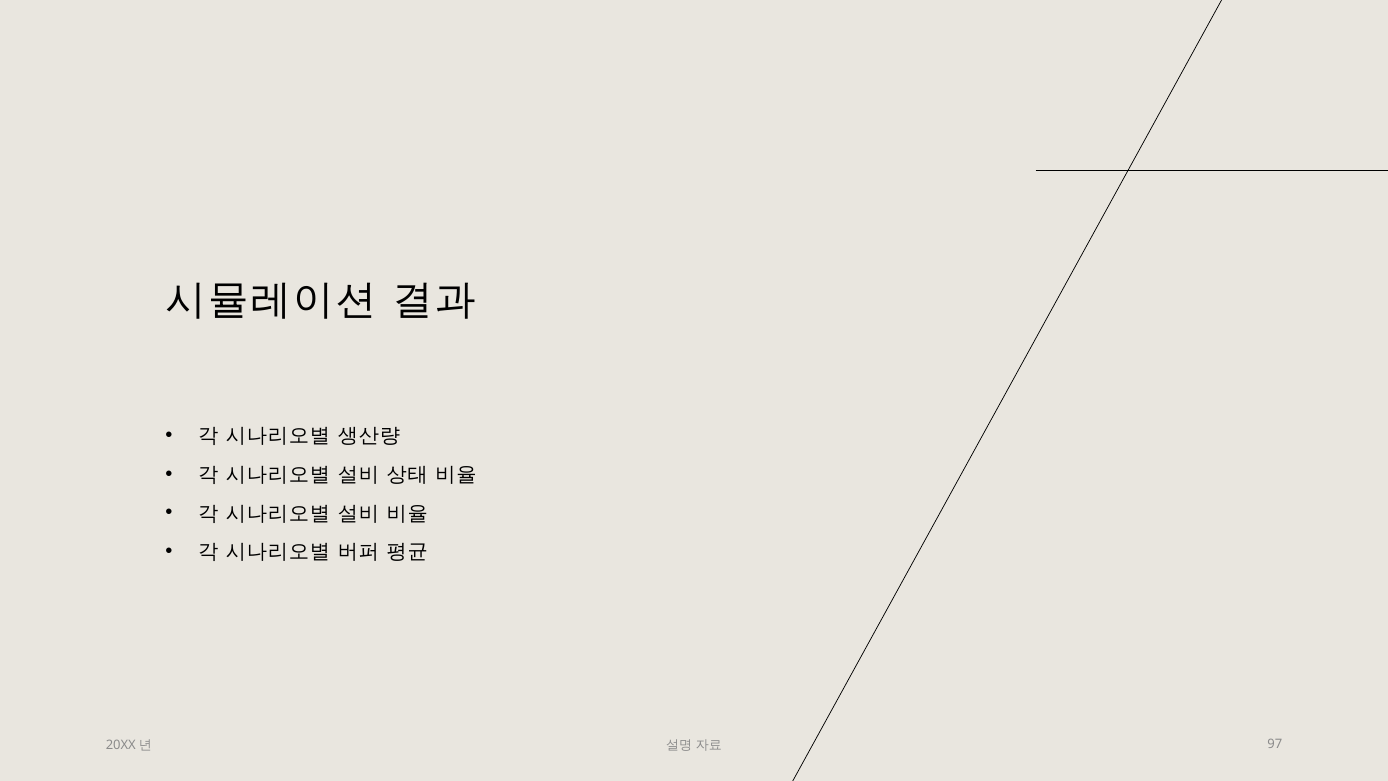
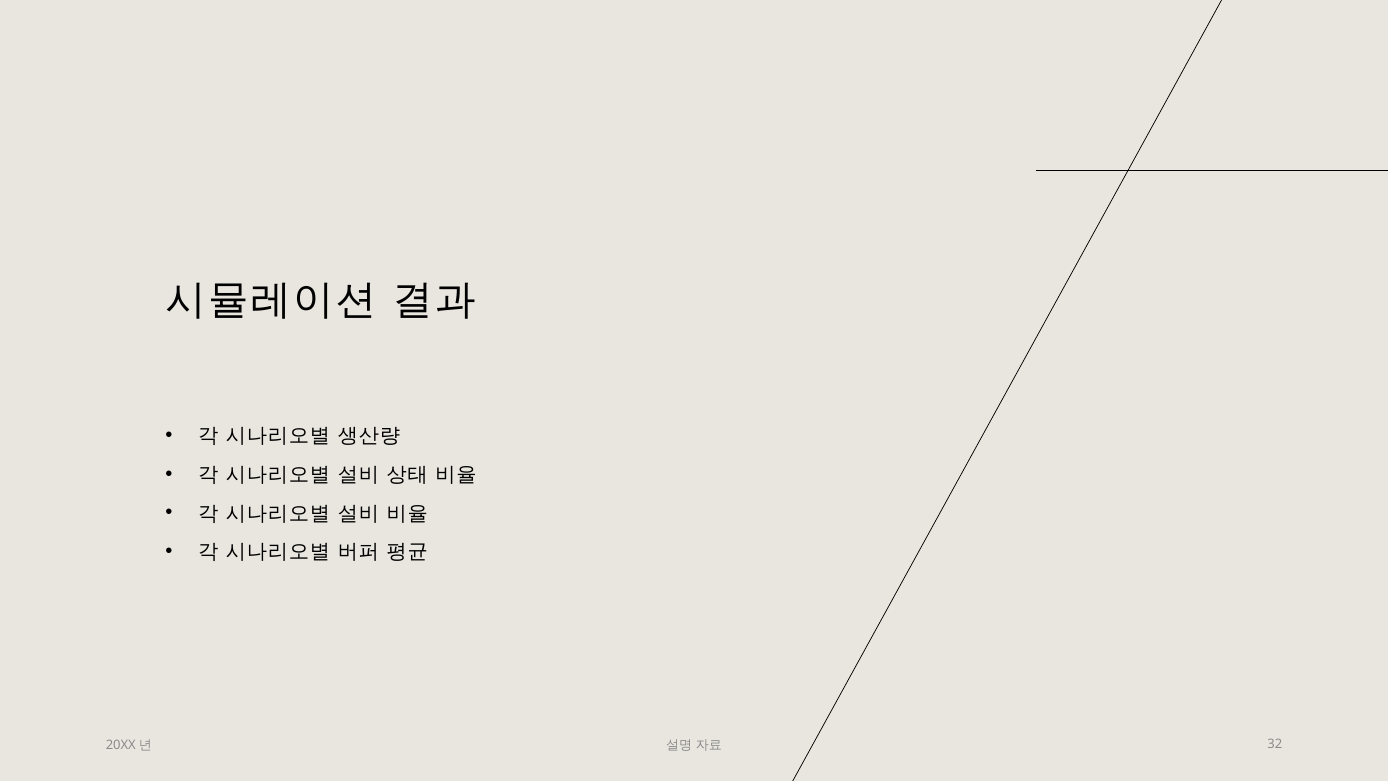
97: 97 -> 32 (1275, 744)
